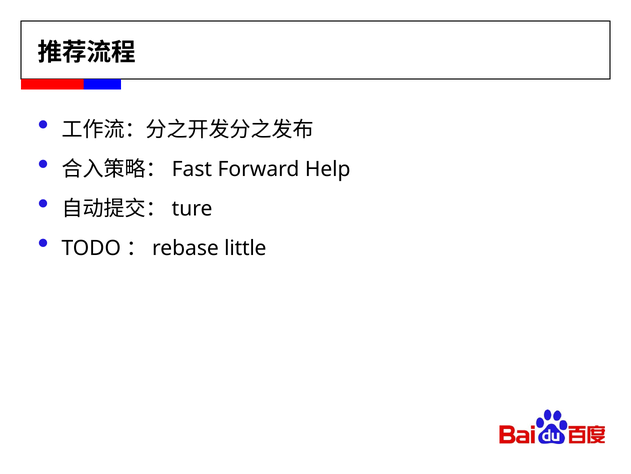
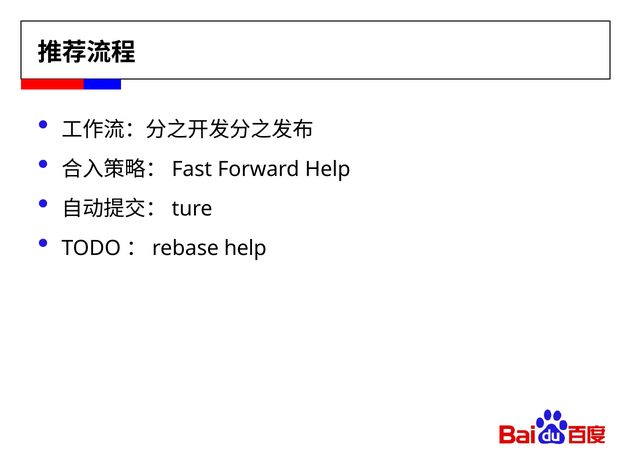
little: little -> help (245, 248)
